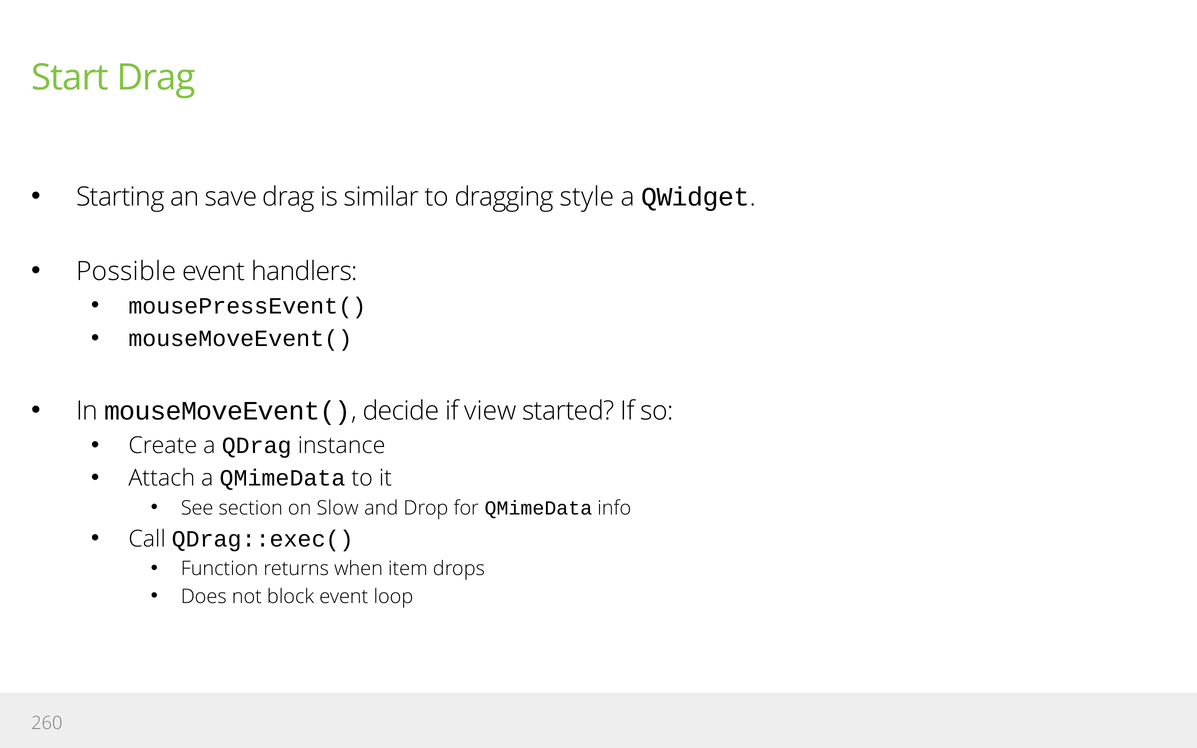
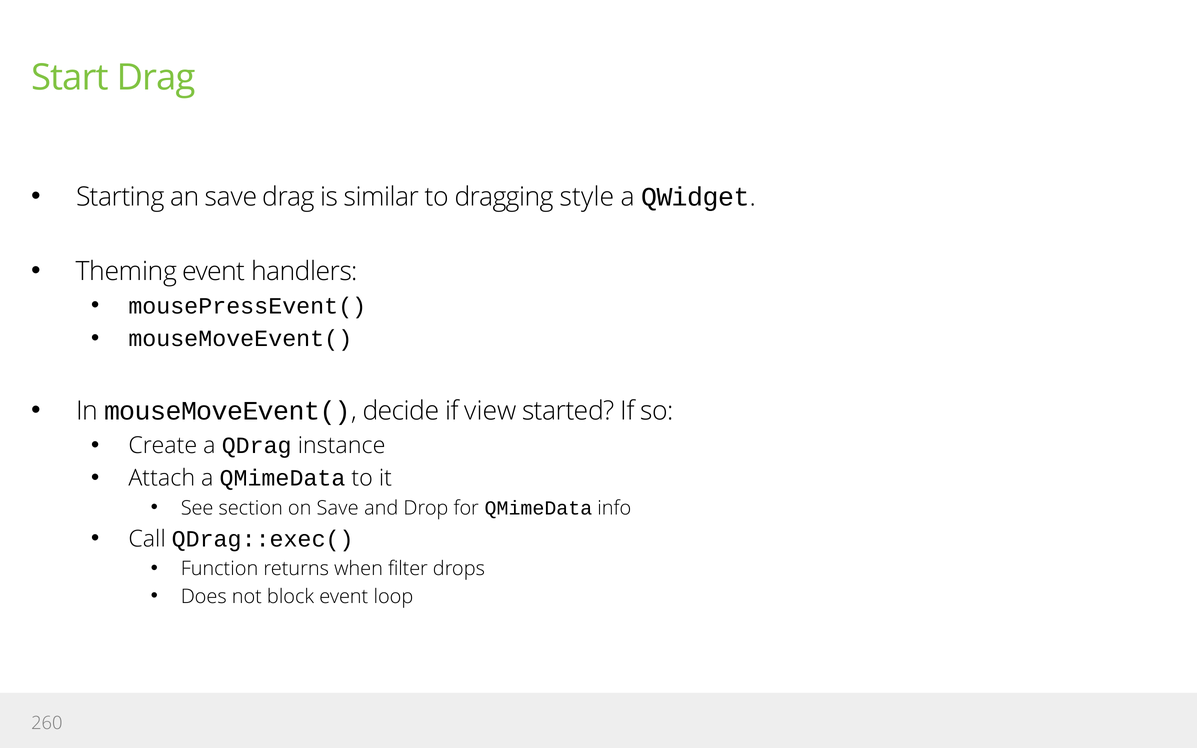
Possible: Possible -> Theming (126, 272)
on Slow: Slow -> Save (338, 508)
item: item -> filter (408, 569)
